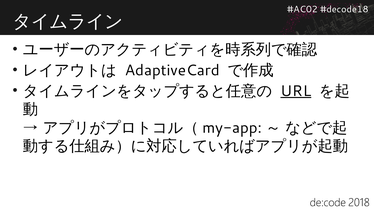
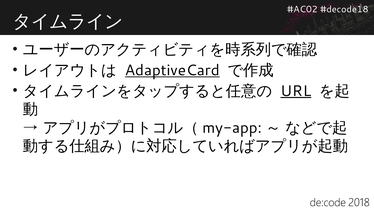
AdaptiveCard underline: none -> present (172, 70)
